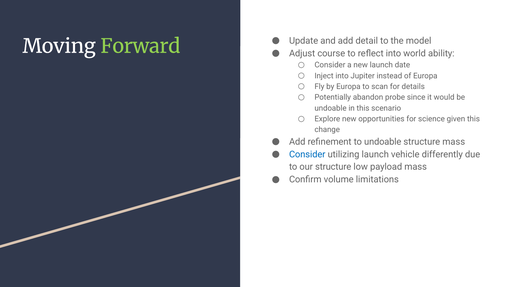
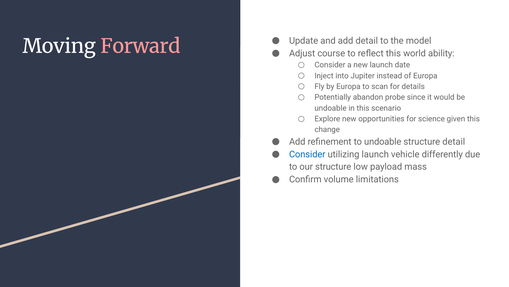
Forward colour: light green -> pink (140, 46)
reflect into: into -> this (393, 53)
structure mass: mass -> detail (454, 141)
